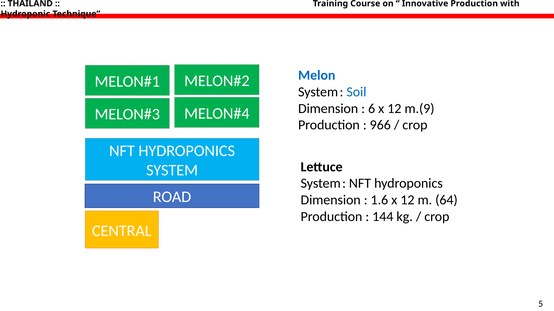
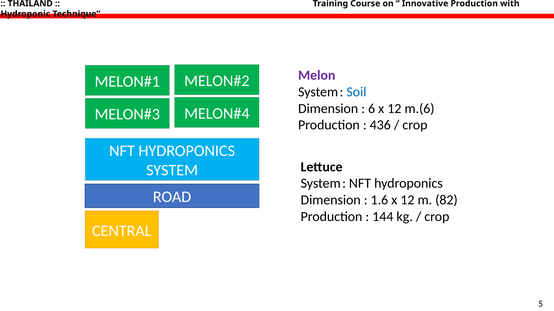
Melon colour: blue -> purple (317, 75)
m.(9: m.(9 -> m.(6 (420, 109)
966: 966 -> 436 (380, 125)
64: 64 -> 82 (446, 200)
